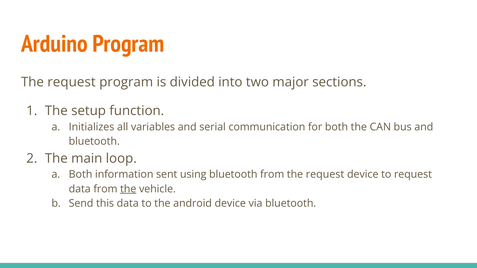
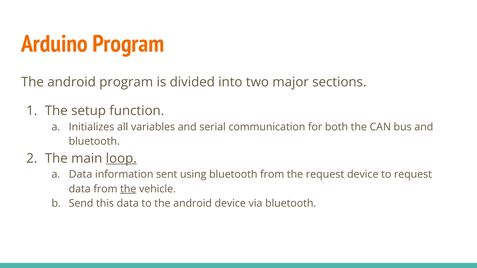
request: request -> android (72, 82)
loop underline: none -> present (121, 158)
Both: Both -> Data (81, 175)
